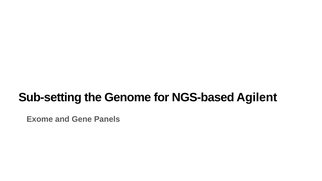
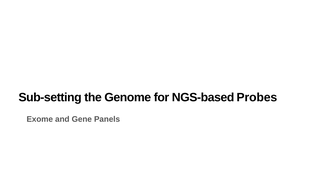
Agilent: Agilent -> Probes (257, 98)
